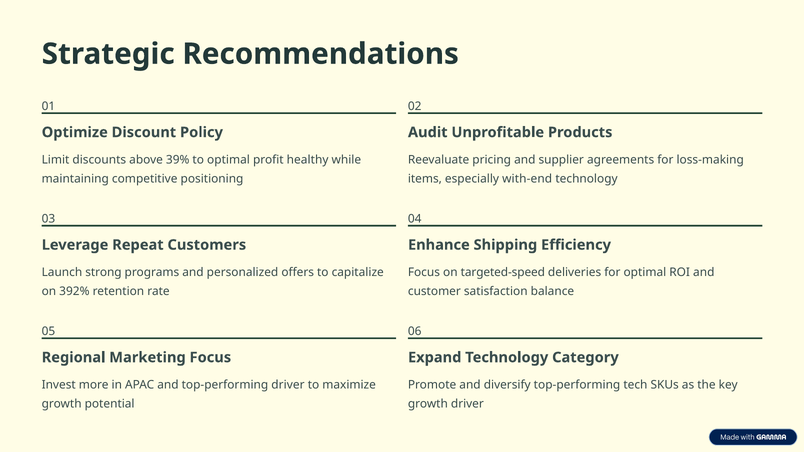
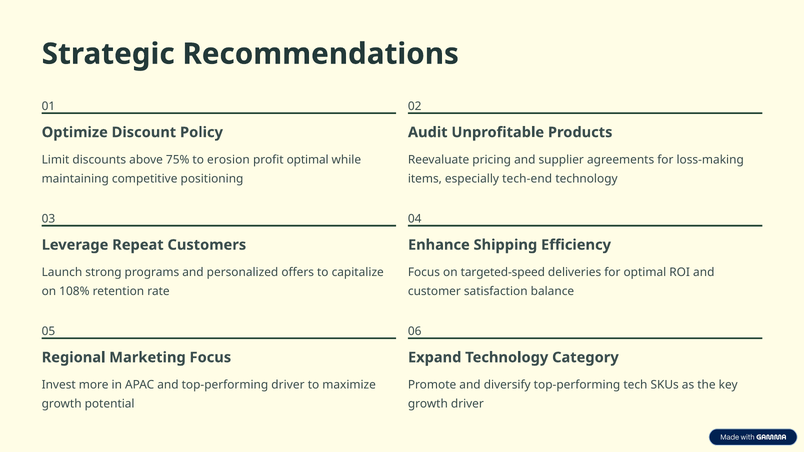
39%: 39% -> 75% (178, 160)
to optimal: optimal -> erosion (228, 160)
profit healthy: healthy -> optimal (308, 160)
with-end: with-end -> tech-end (527, 179)
392%: 392% -> 108% (74, 291)
